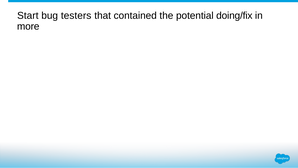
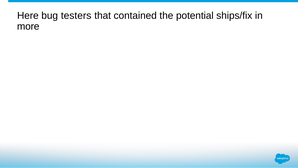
Start: Start -> Here (28, 16)
doing/fix: doing/fix -> ships/fix (234, 16)
